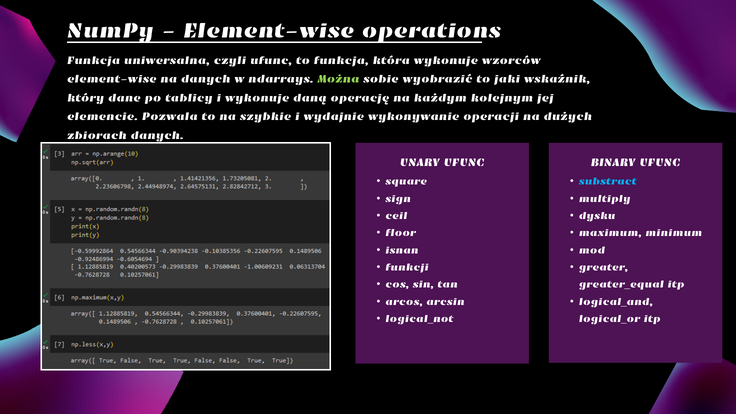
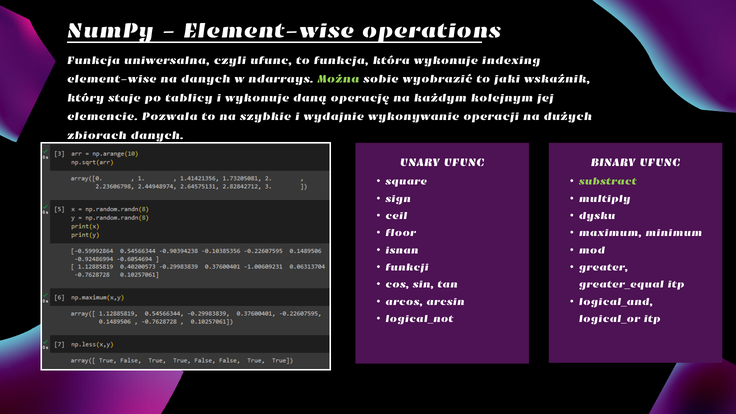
wzorców: wzorców -> indexing (511, 60)
dane: dane -> staje (124, 98)
substract colour: light blue -> light green (608, 182)
